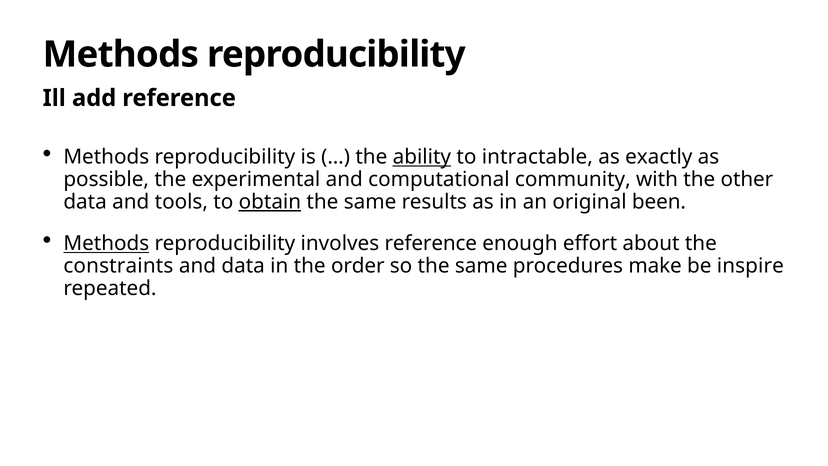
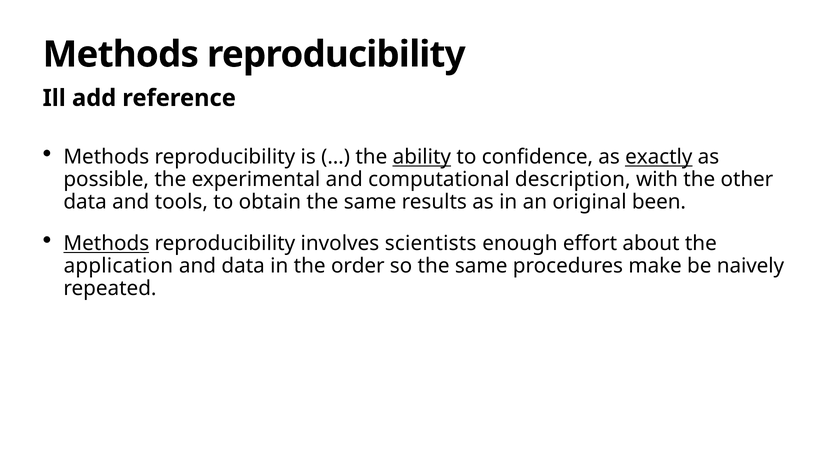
intractable: intractable -> confidence (537, 157)
exactly underline: none -> present (659, 157)
community: community -> description (573, 179)
obtain underline: present -> none (270, 202)
involves reference: reference -> scientists (431, 244)
constraints: constraints -> application (118, 266)
inspire: inspire -> naively (750, 266)
